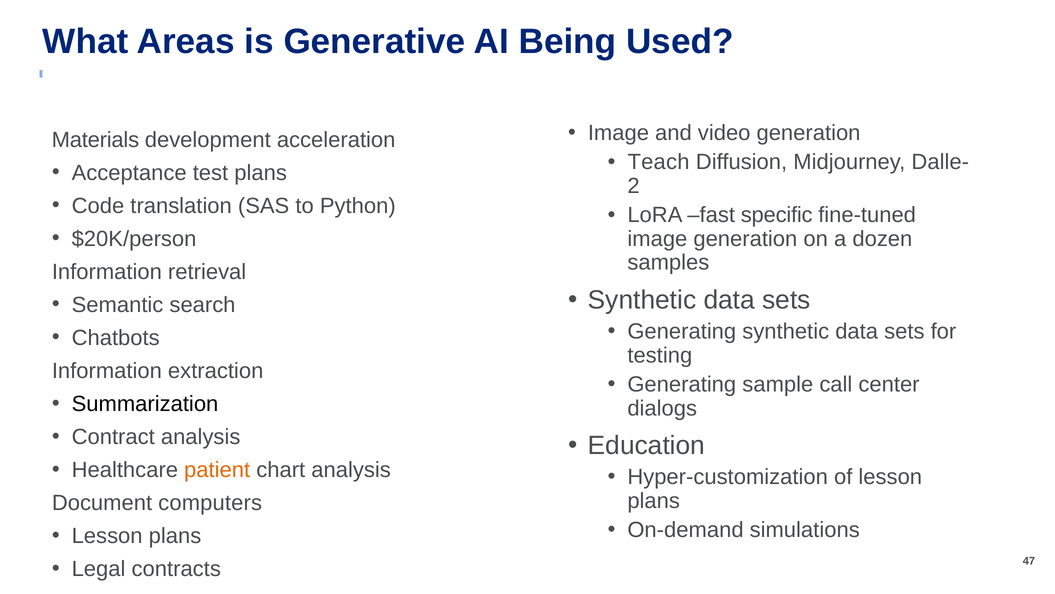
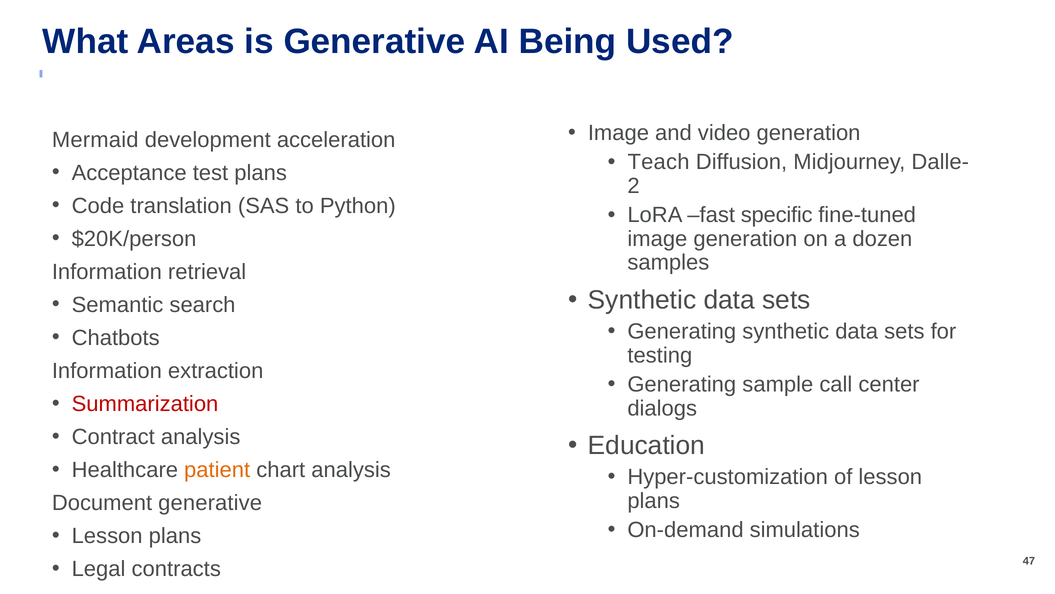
Materials: Materials -> Mermaid (95, 140)
Summarization colour: black -> red (145, 404)
Document computers: computers -> generative (210, 503)
